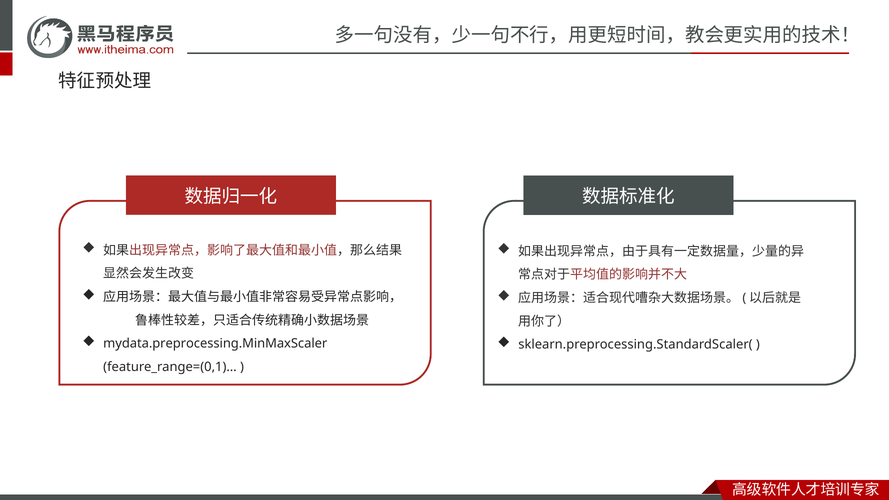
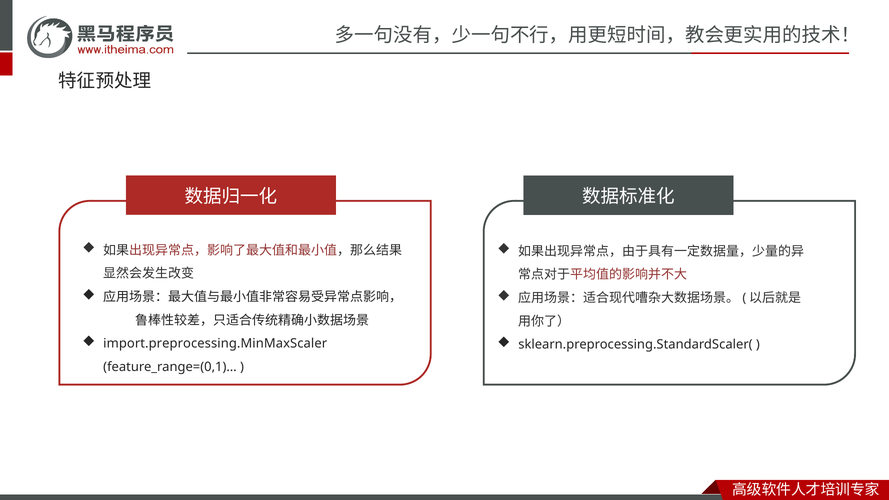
mydata.preprocessing.MinMaxScaler: mydata.preprocessing.MinMaxScaler -> import.preprocessing.MinMaxScaler (215, 344)
